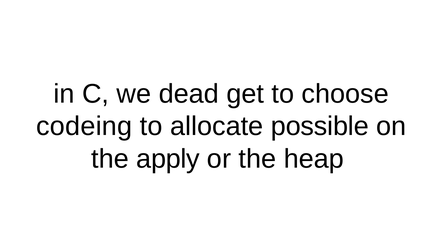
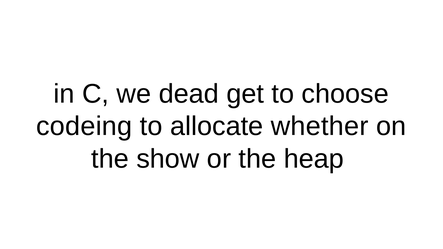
possible: possible -> whether (320, 126)
apply: apply -> show (168, 159)
